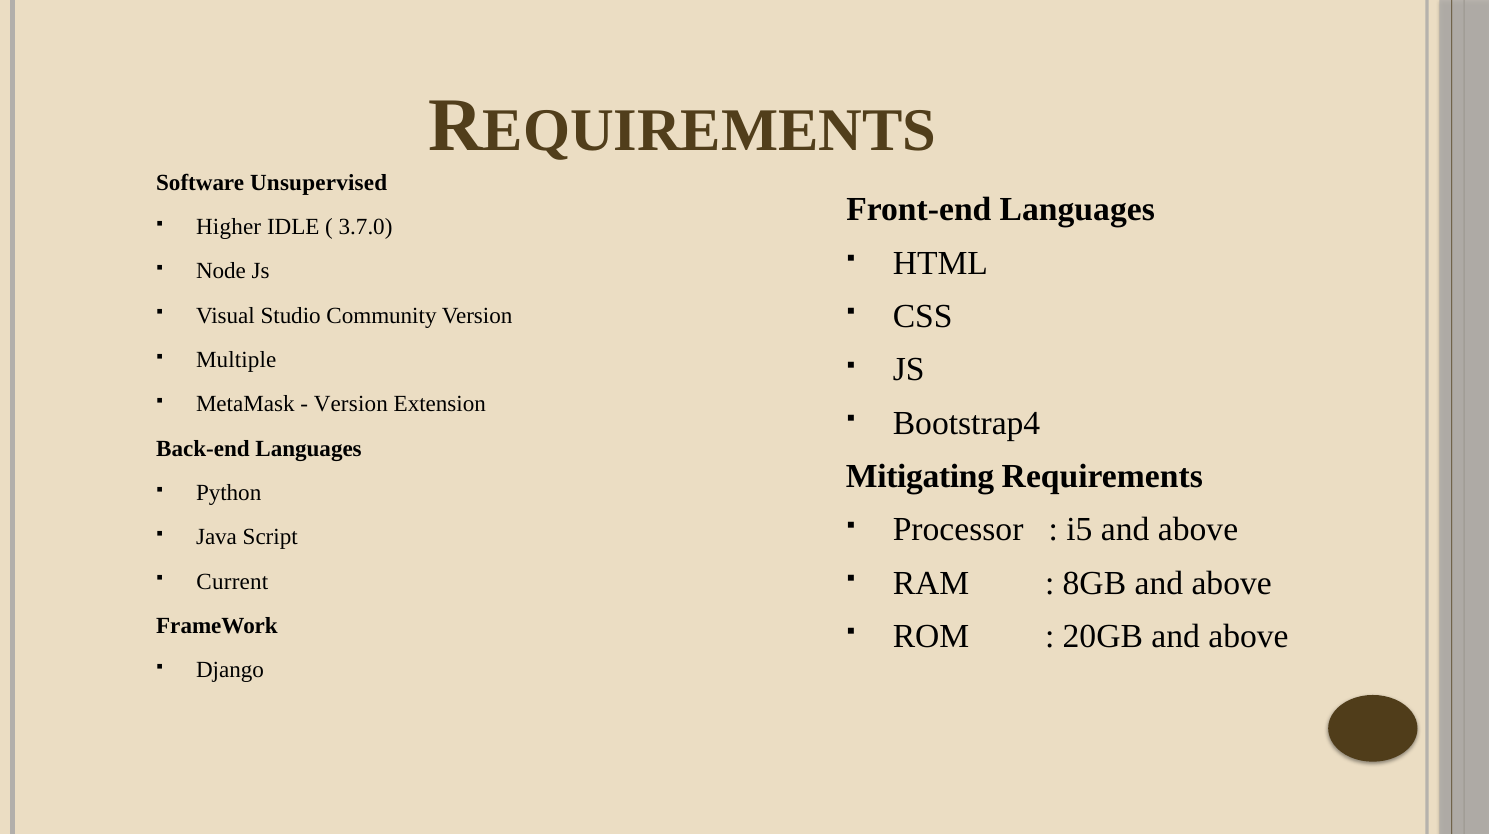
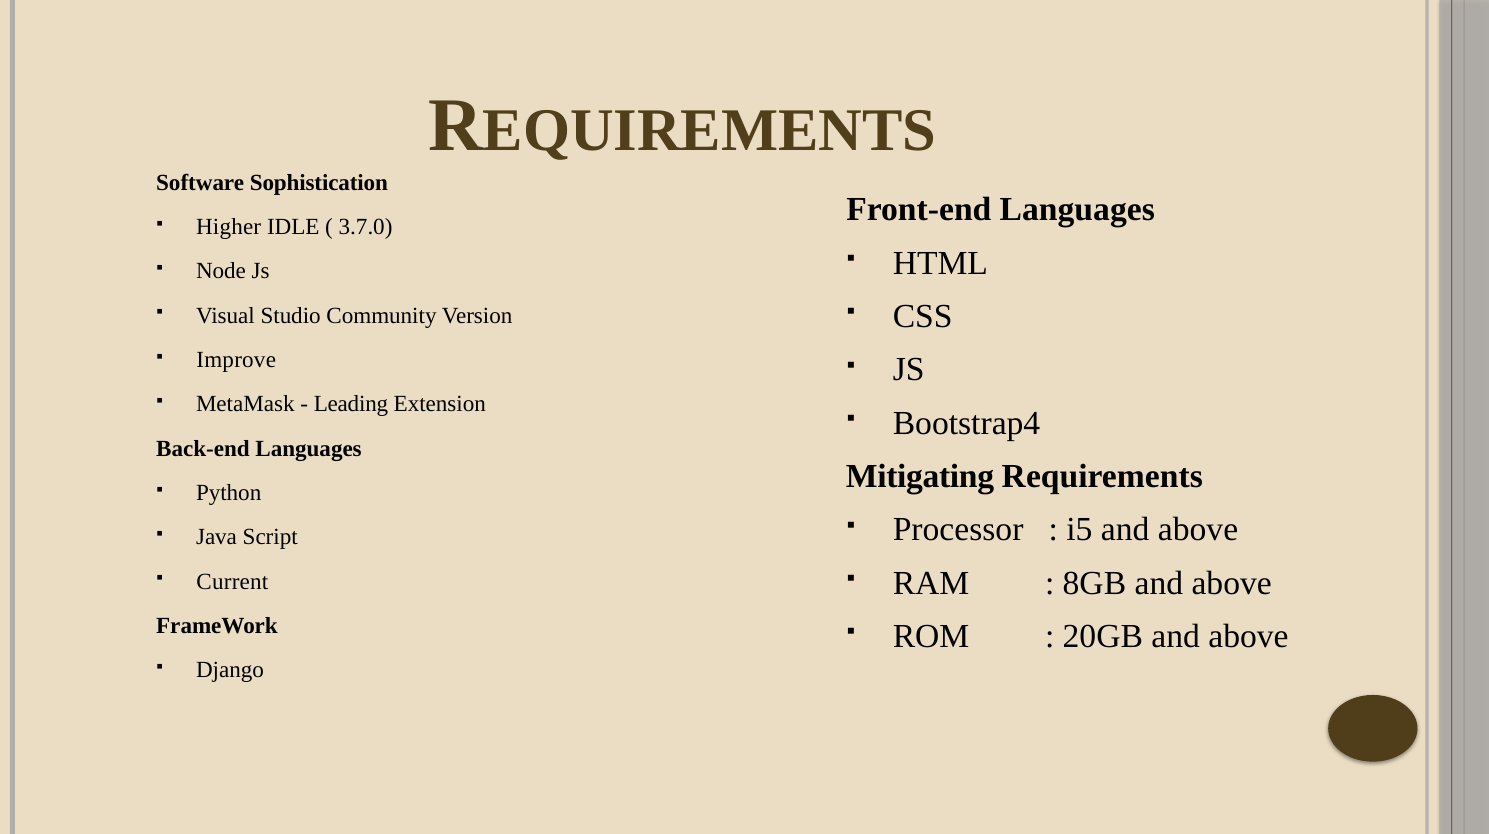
Unsupervised: Unsupervised -> Sophistication (319, 182)
Multiple: Multiple -> Improve (236, 360)
Version: Version -> Leading (351, 404)
